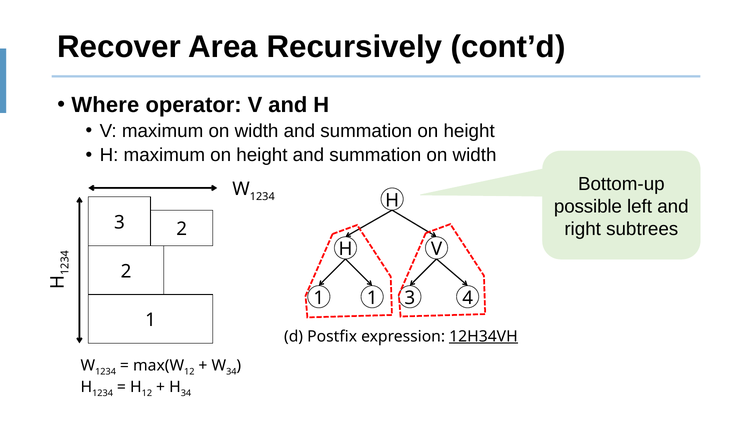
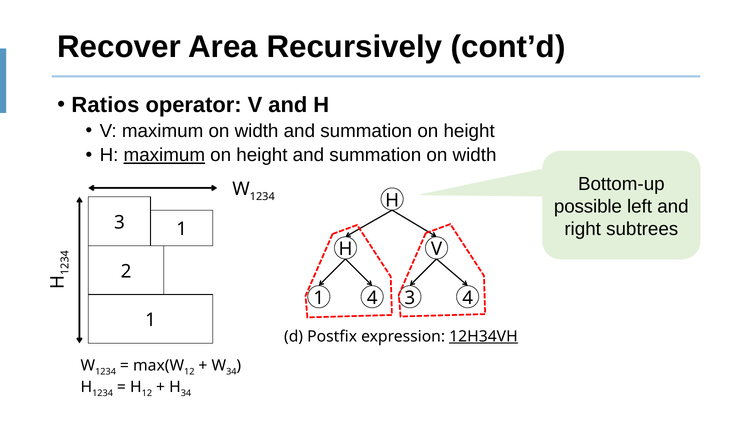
Where: Where -> Ratios (105, 105)
maximum underline: none -> present (164, 155)
3 2: 2 -> 1 (182, 229)
1 1: 1 -> 4 (372, 298)
